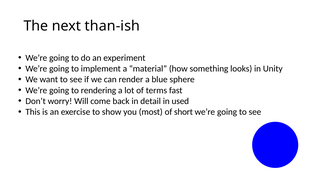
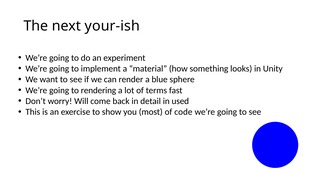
than-ish: than-ish -> your-ish (112, 26)
short: short -> code (183, 112)
